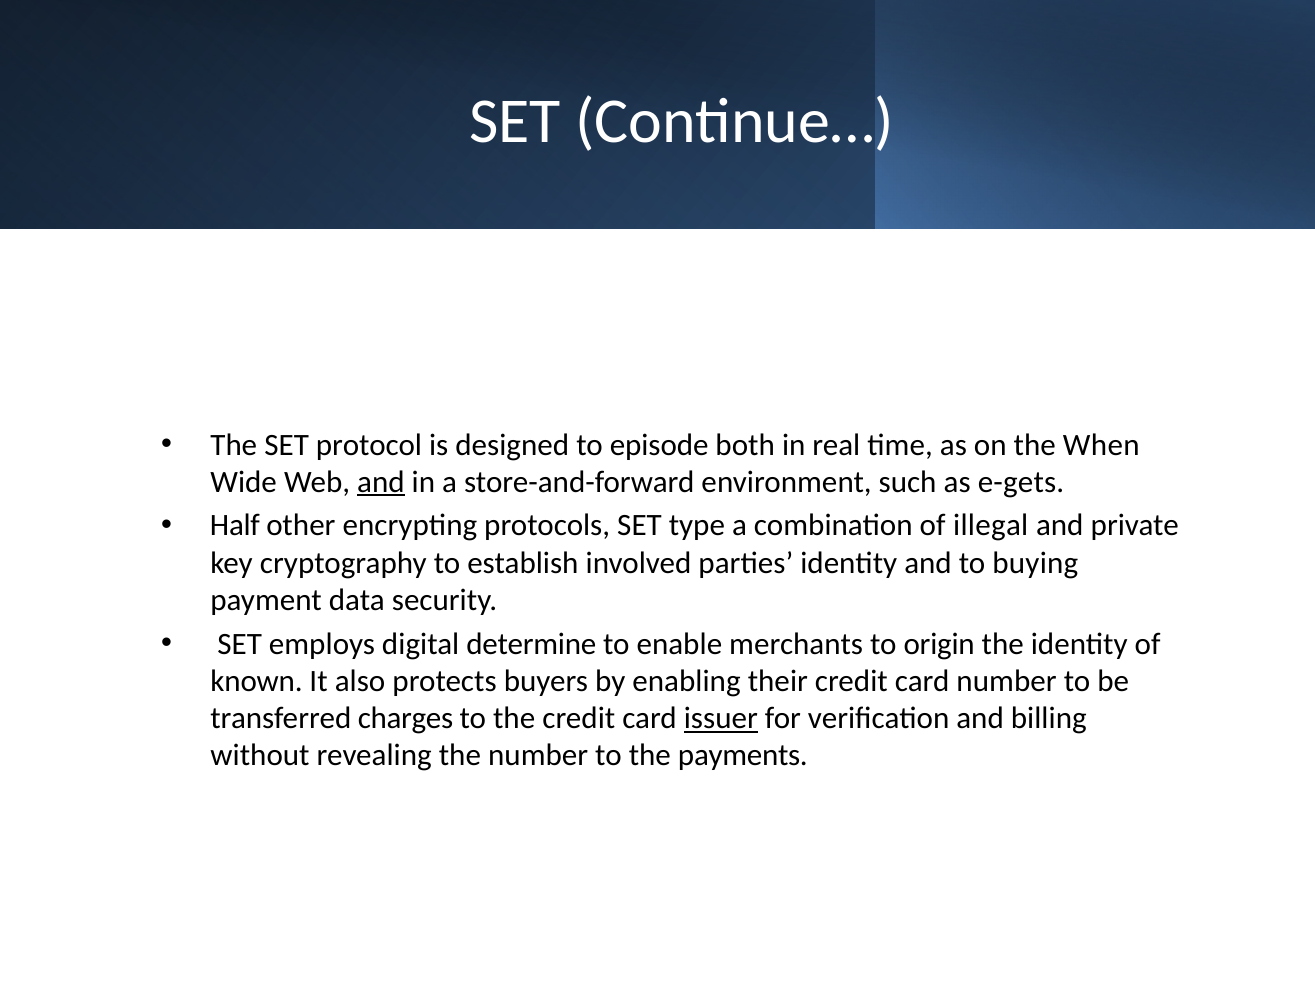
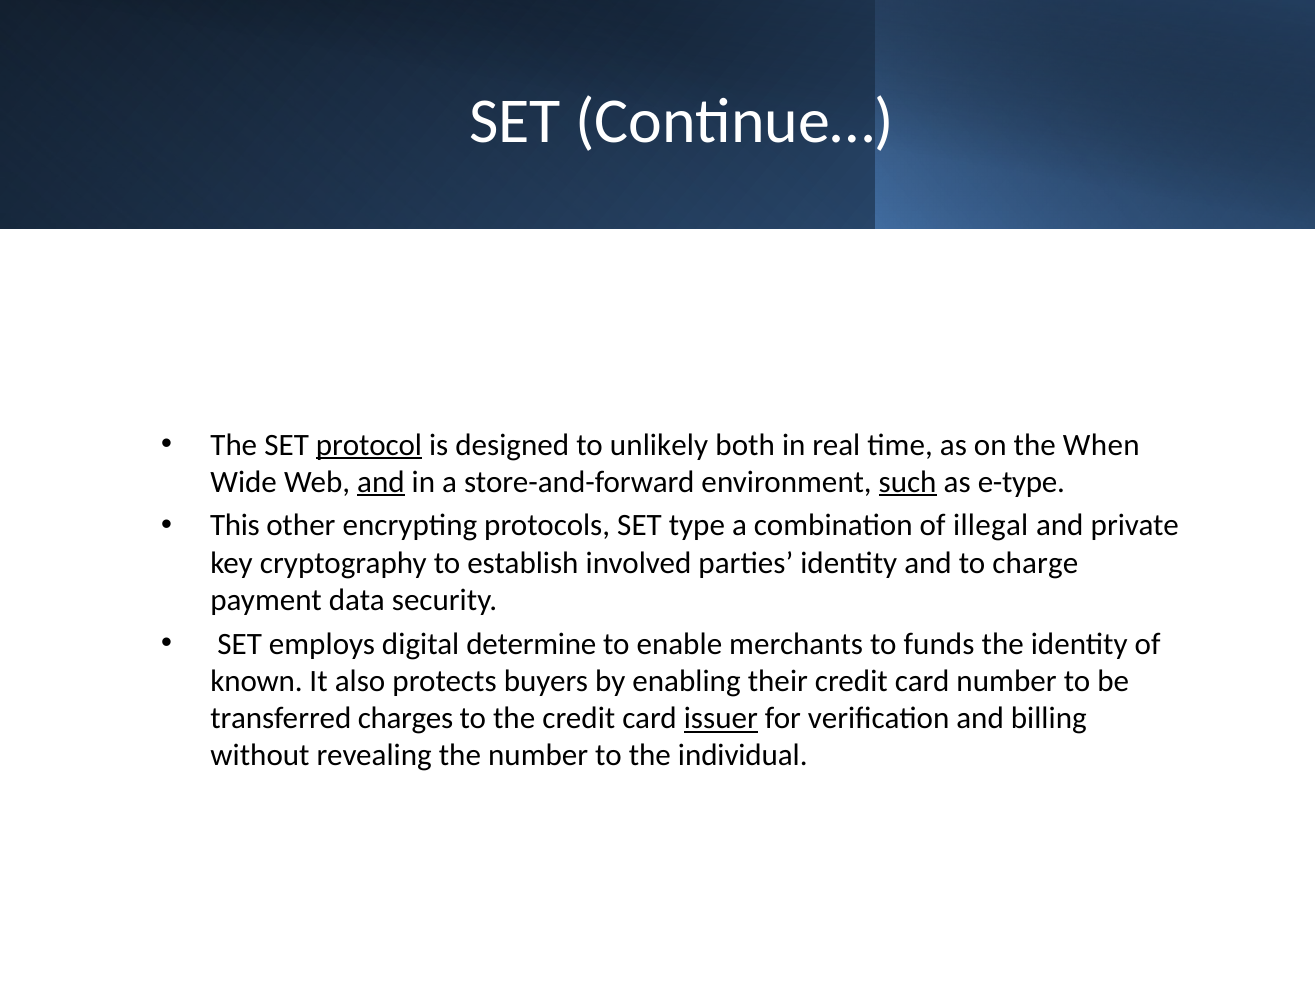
protocol underline: none -> present (369, 445)
episode: episode -> unlikely (659, 445)
such underline: none -> present (908, 482)
e-gets: e-gets -> e-type (1021, 482)
Half: Half -> This (235, 526)
buying: buying -> charge (1035, 563)
origin: origin -> funds (939, 644)
payments: payments -> individual (743, 756)
